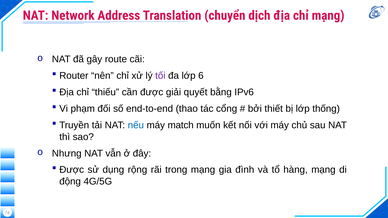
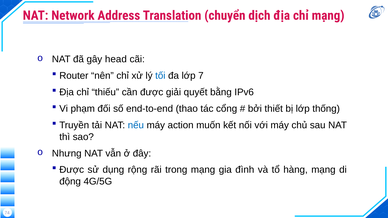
route: route -> head (116, 59)
tối colour: purple -> blue (160, 76)
6: 6 -> 7 (201, 76)
match: match -> action (181, 125)
